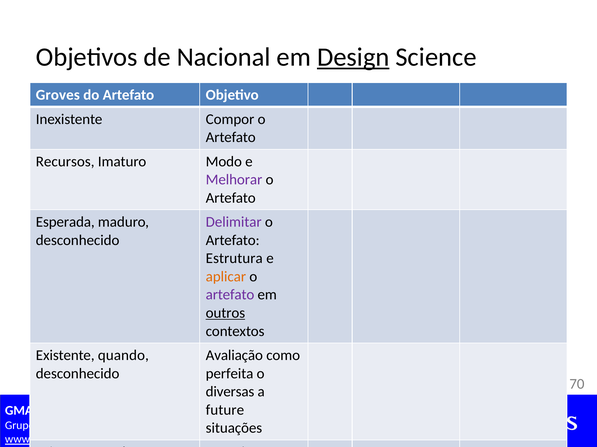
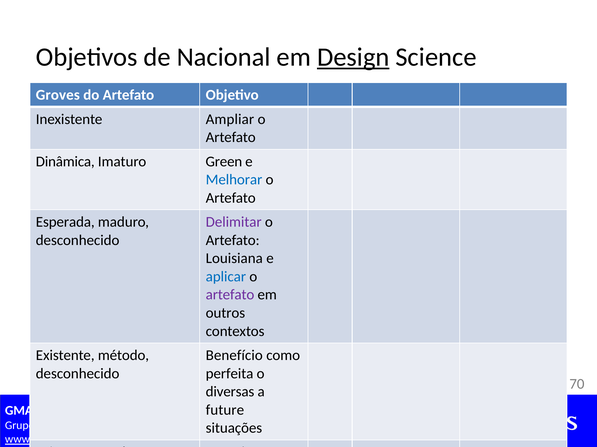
Compor: Compor -> Ampliar (230, 119)
Recursos: Recursos -> Dinâmica (65, 162)
Modo: Modo -> Green (224, 162)
Melhorar colour: purple -> blue (234, 180)
Estrutura: Estrutura -> Louisiana (234, 259)
aplicar colour: orange -> blue (226, 277)
outros underline: present -> none (225, 313)
quando: quando -> método (123, 356)
Avaliação: Avaliação -> Benefício (234, 356)
